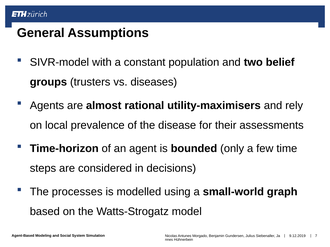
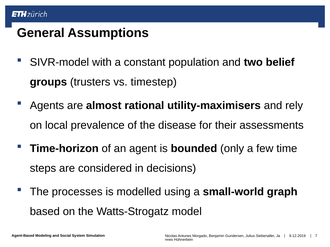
diseases: diseases -> timestep (154, 82)
